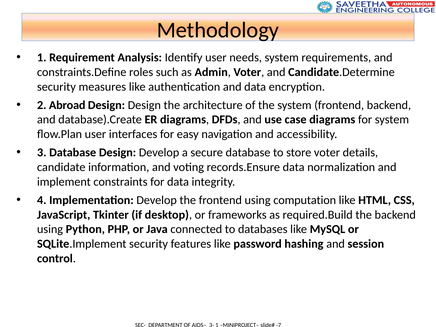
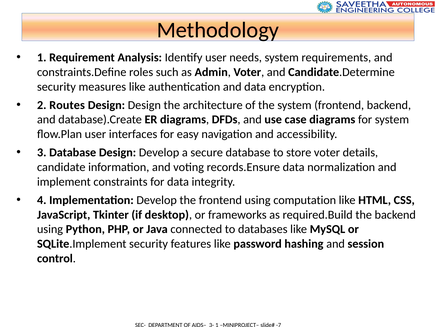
Abroad: Abroad -> Routes (67, 105)
